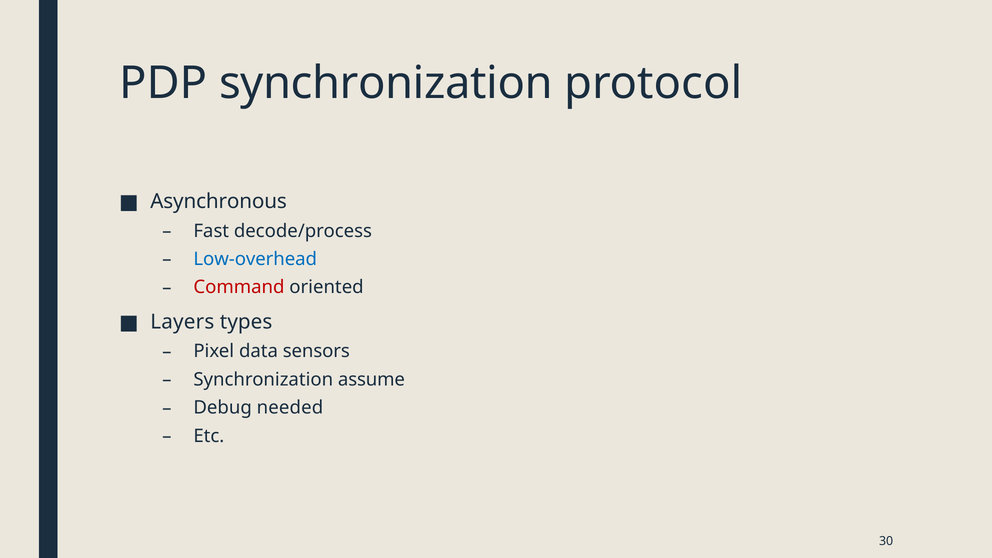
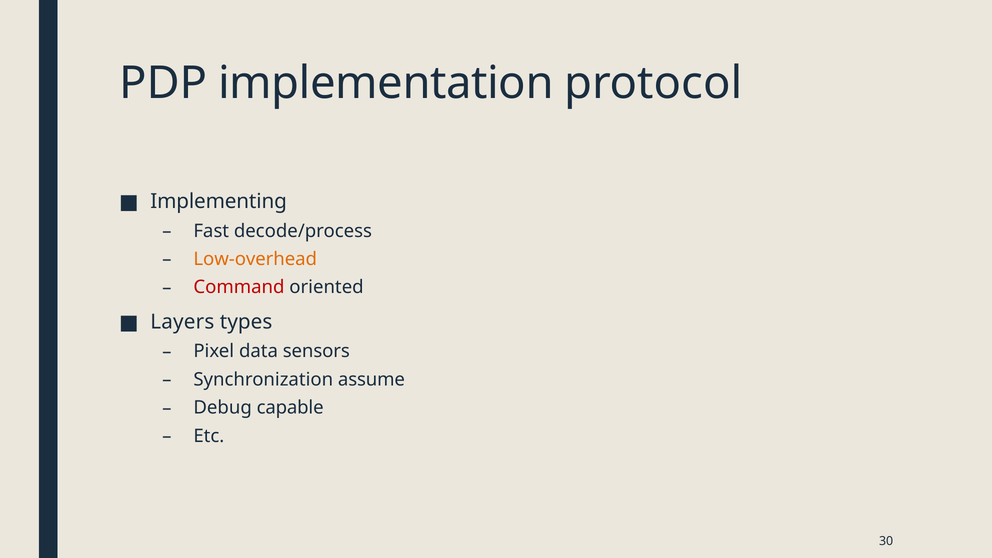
PDP synchronization: synchronization -> implementation (386, 83)
Asynchronous: Asynchronous -> Implementing (219, 202)
Low-overhead colour: blue -> orange (255, 259)
needed: needed -> capable (290, 408)
